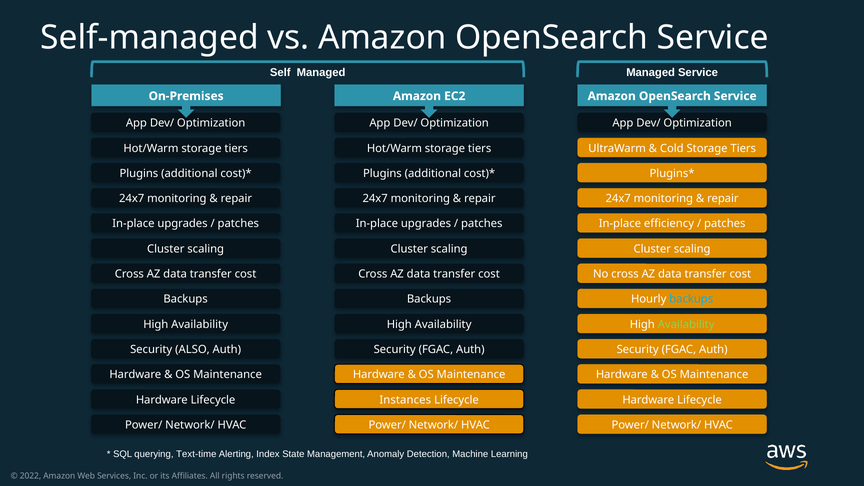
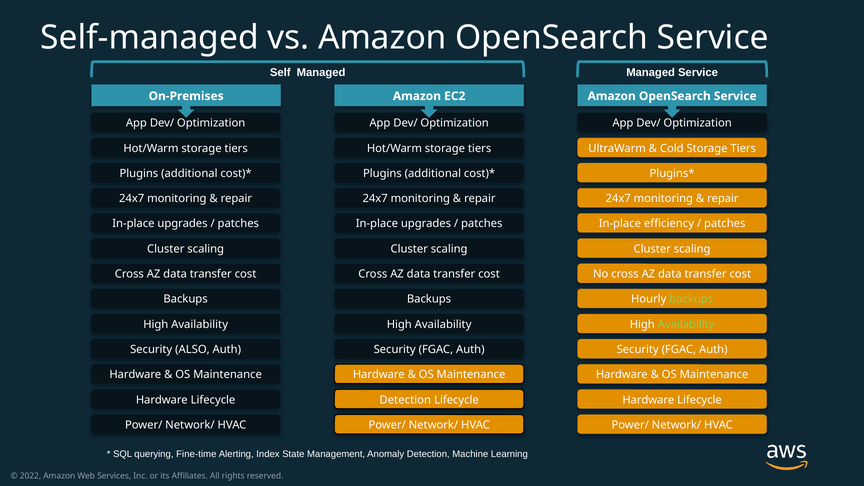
backups colour: light blue -> light green (691, 299)
Instances: Instances -> Detection (405, 400)
Text-time: Text-time -> Fine-time (196, 454)
